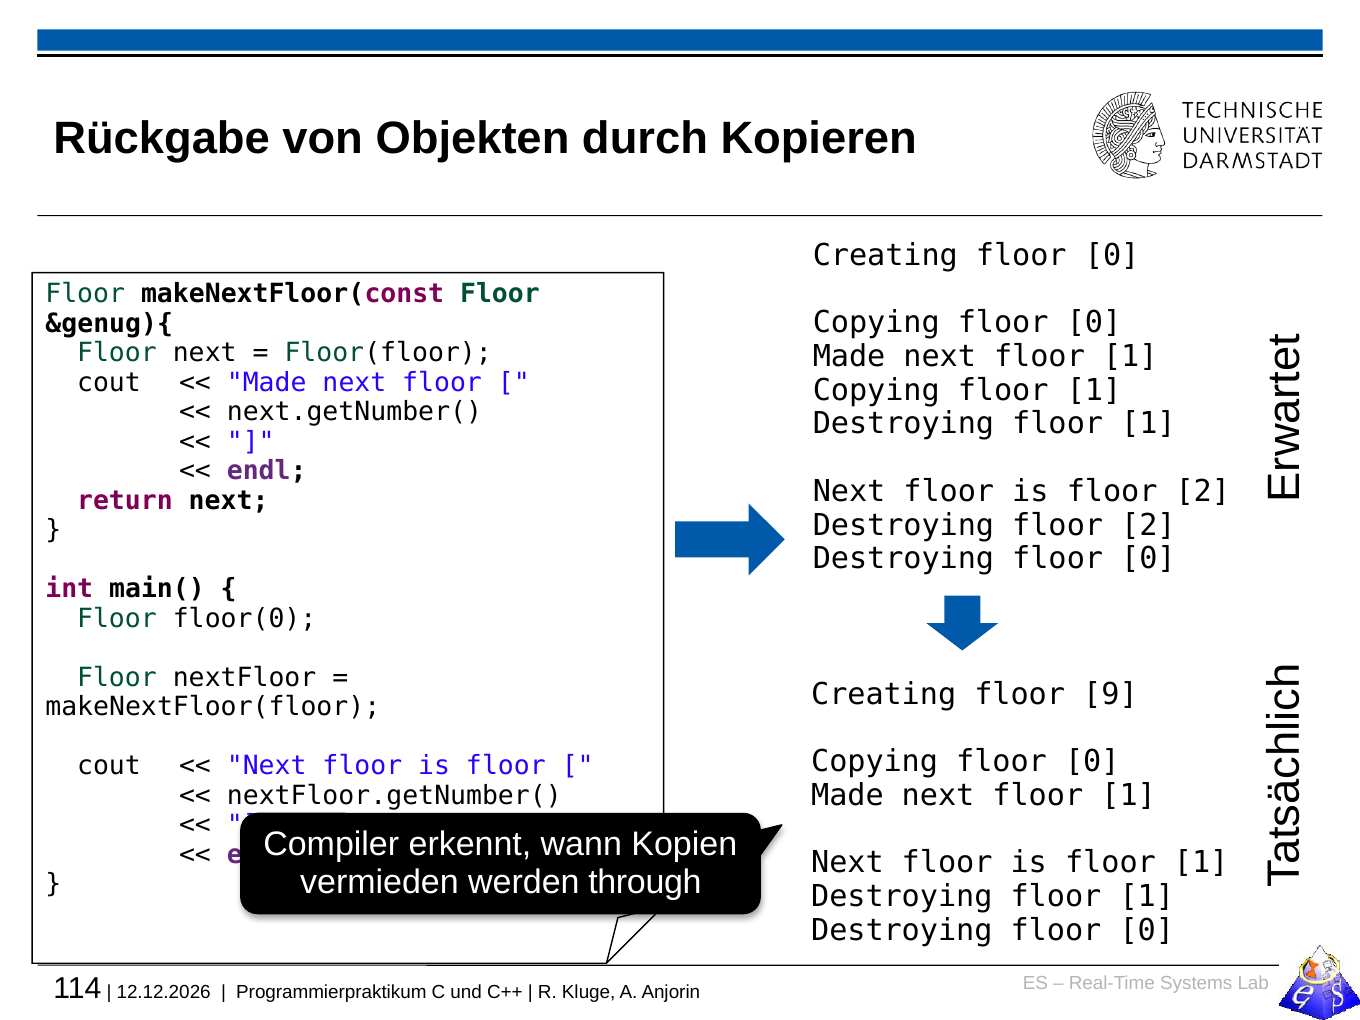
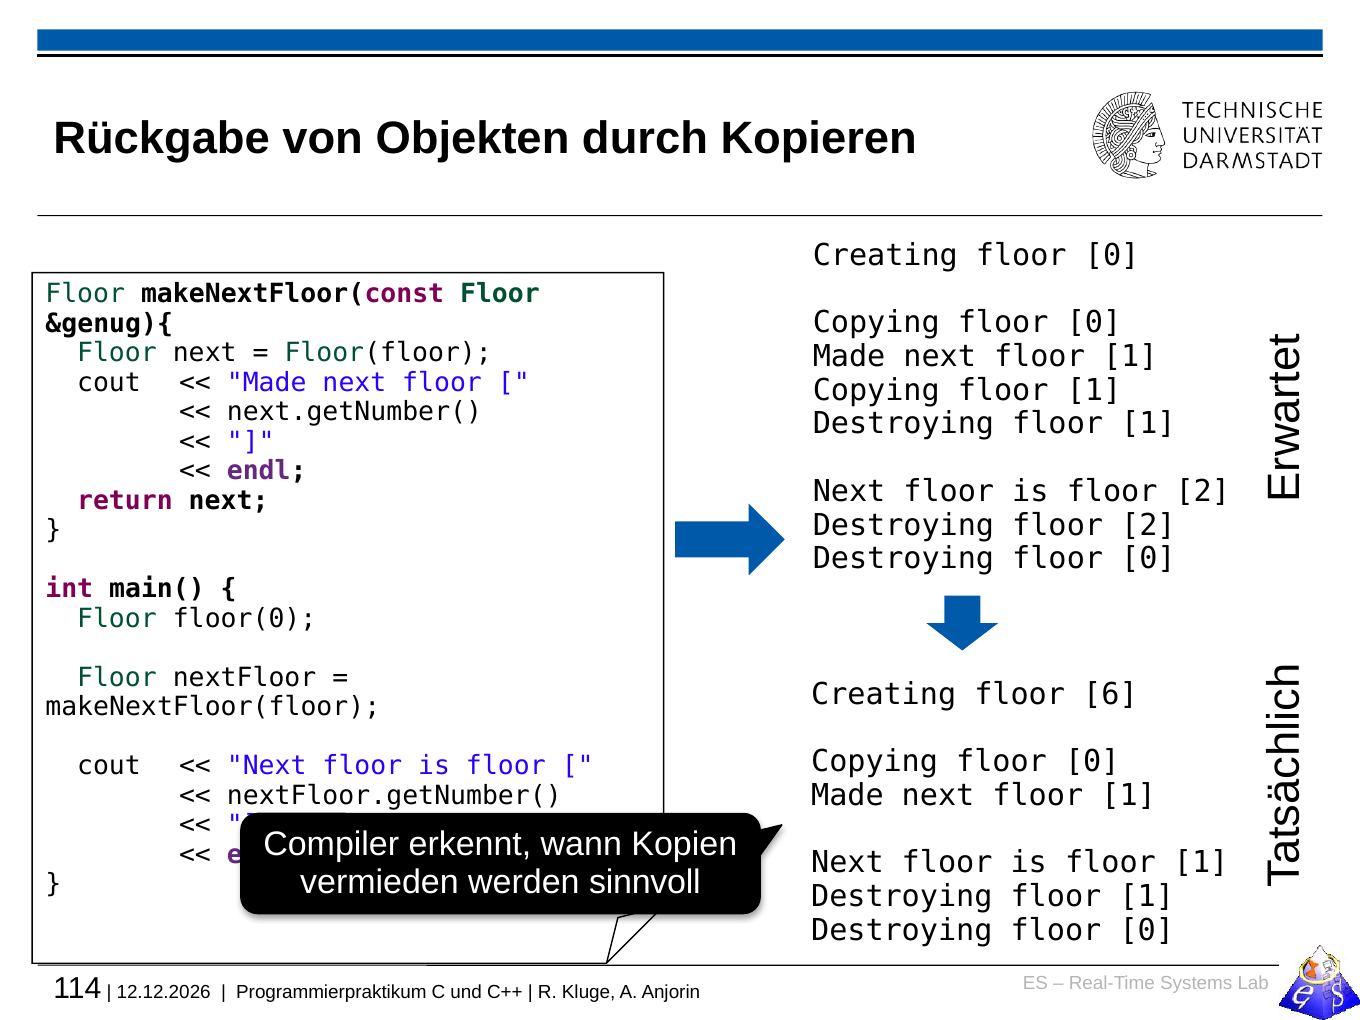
9: 9 -> 6 (1110, 694)
through: through -> sinnvoll (645, 883)
